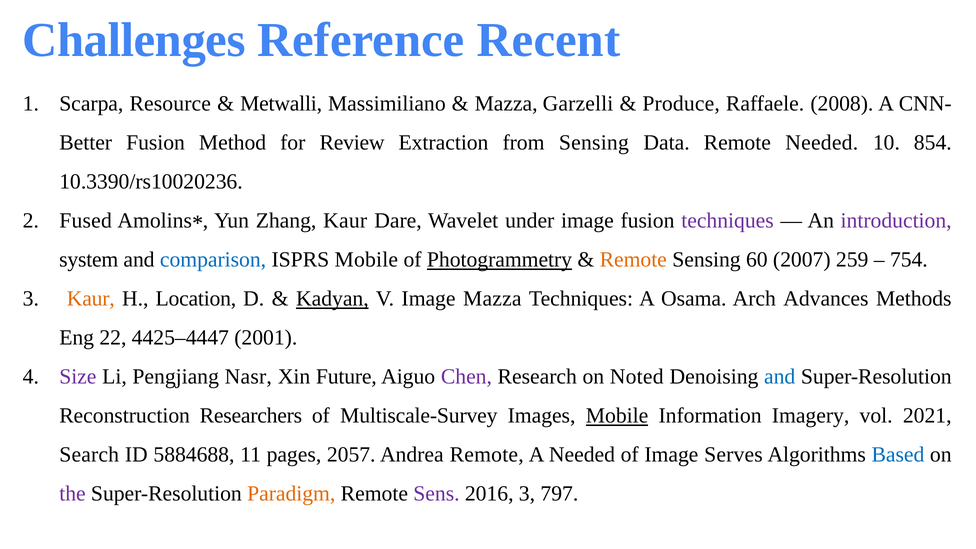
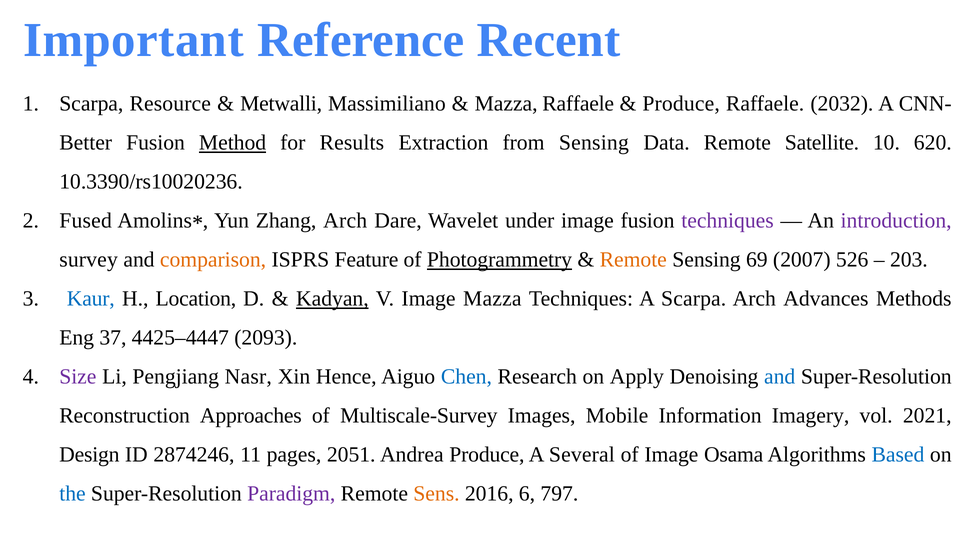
Challenges: Challenges -> Important (133, 40)
Mazza Garzelli: Garzelli -> Raffaele (578, 104)
2008: 2008 -> 2032 (842, 104)
Method underline: none -> present (233, 143)
Review: Review -> Results (352, 143)
Remote Needed: Needed -> Satellite (822, 143)
854: 854 -> 620 (933, 143)
Zhang Kaur: Kaur -> Arch (345, 221)
system: system -> survey (89, 260)
comparison colour: blue -> orange (213, 260)
ISPRS Mobile: Mobile -> Feature (367, 260)
60: 60 -> 69 (757, 260)
259: 259 -> 526 (852, 260)
754: 754 -> 203 (909, 260)
Kaur colour: orange -> blue (91, 299)
A Osama: Osama -> Scarpa (694, 299)
22: 22 -> 37 (113, 338)
2001: 2001 -> 2093 (266, 338)
Future: Future -> Hence (346, 377)
Chen colour: purple -> blue (466, 377)
Noted: Noted -> Apply (637, 377)
Researchers: Researchers -> Approaches (251, 416)
Mobile underline: present -> none (617, 416)
Search: Search -> Design (89, 455)
5884688: 5884688 -> 2874246 (194, 455)
2057: 2057 -> 2051 (351, 455)
Andrea Remote: Remote -> Produce (487, 455)
A Needed: Needed -> Several (582, 455)
Serves: Serves -> Osama (734, 455)
the colour: purple -> blue (72, 494)
Paradigm colour: orange -> purple (291, 494)
Sens colour: purple -> orange (436, 494)
2016 3: 3 -> 6 (527, 494)
